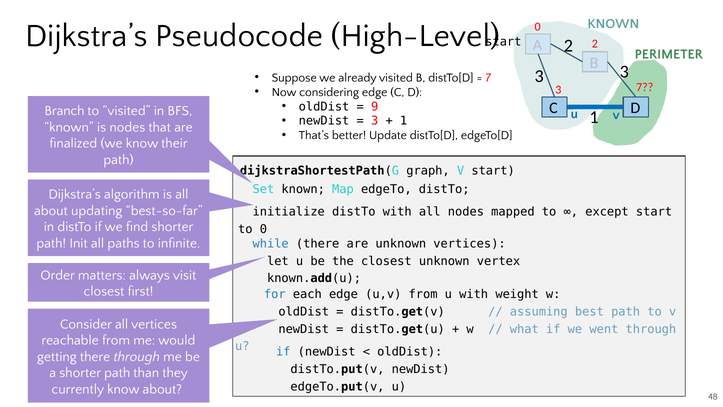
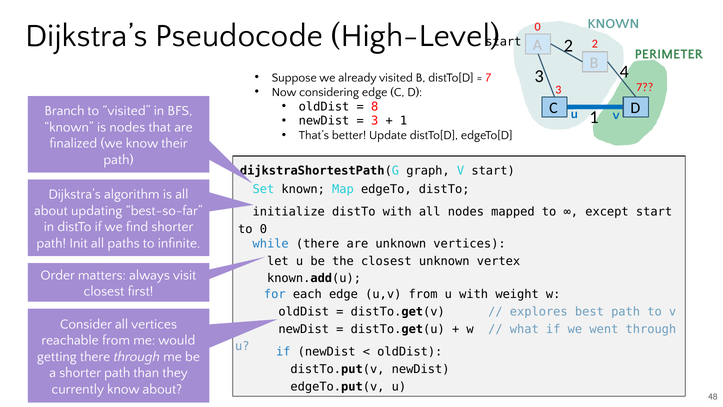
3 3: 3 -> 4 (624, 72)
9: 9 -> 8 (375, 106)
assuming: assuming -> explores (539, 312)
